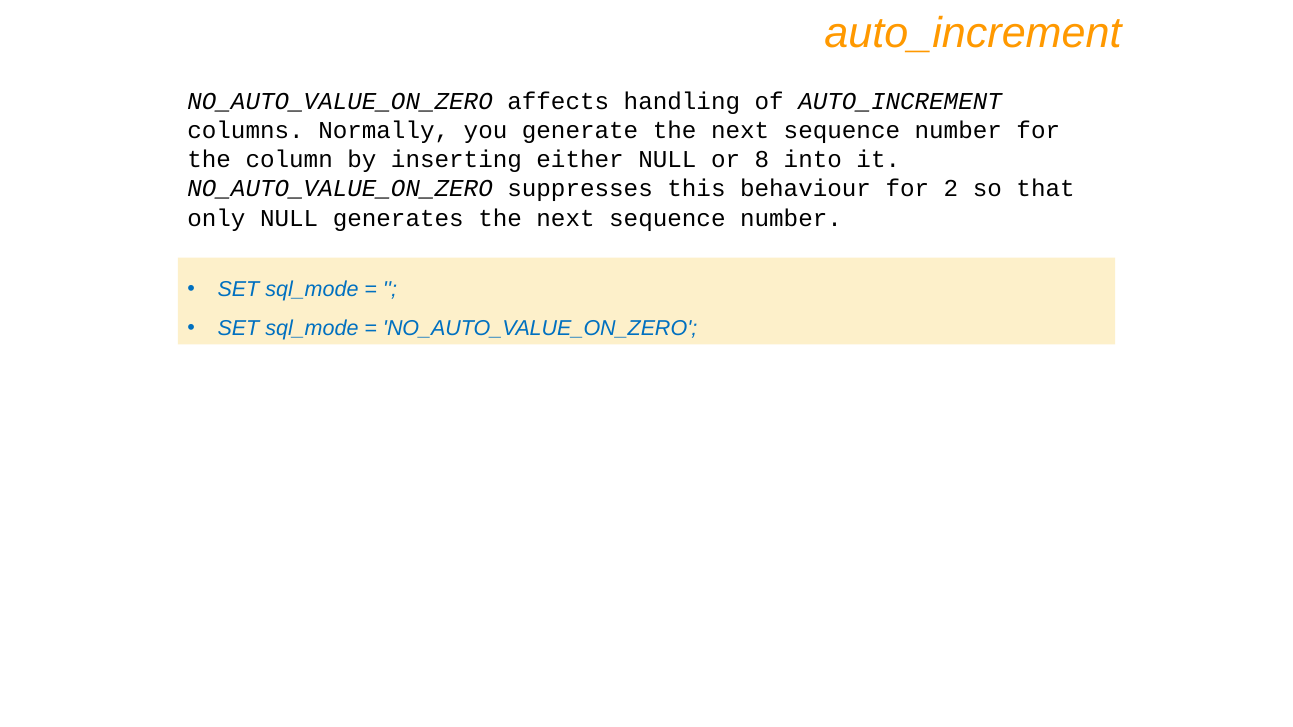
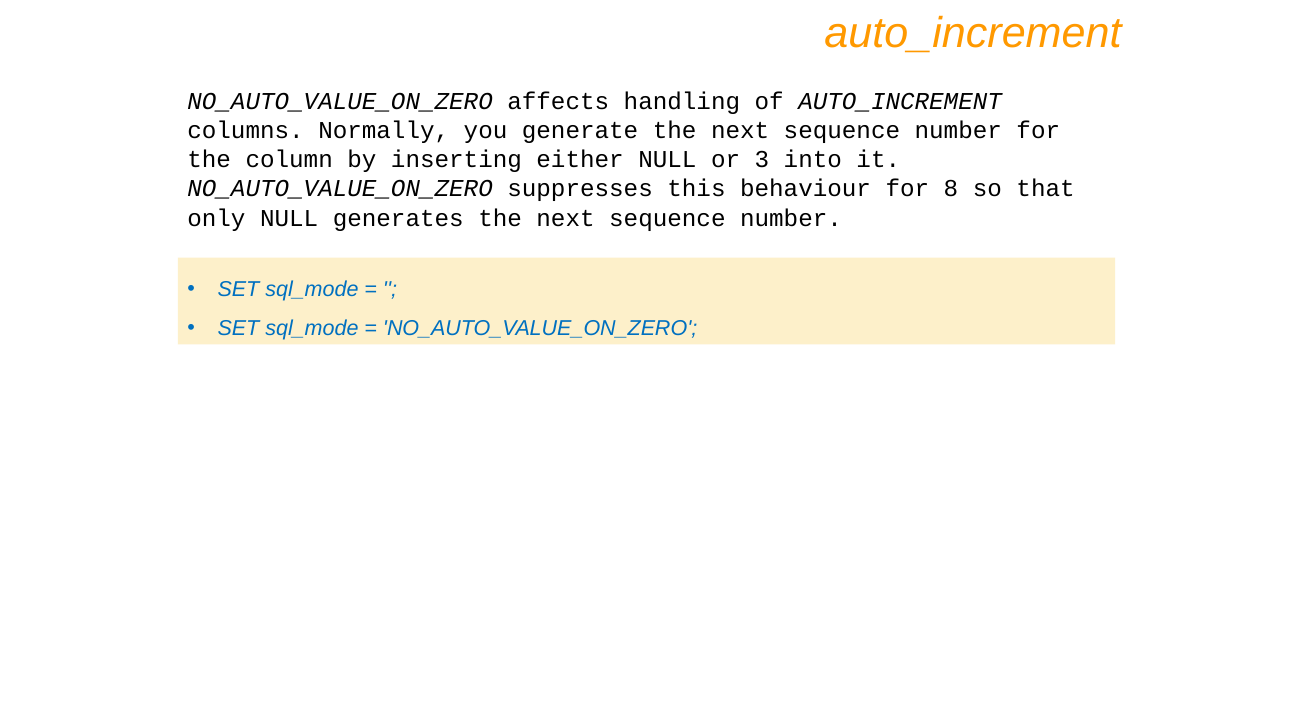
8: 8 -> 3 (762, 160)
2: 2 -> 8 (951, 189)
